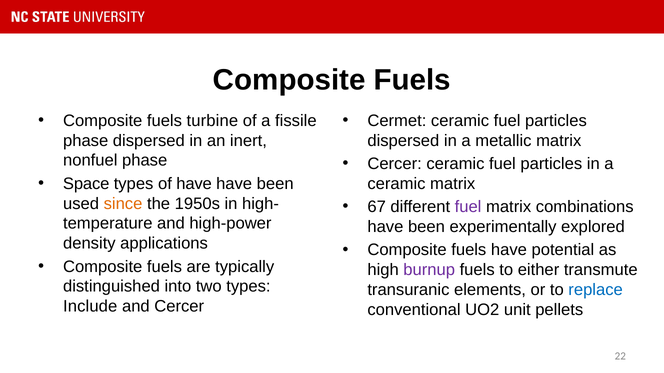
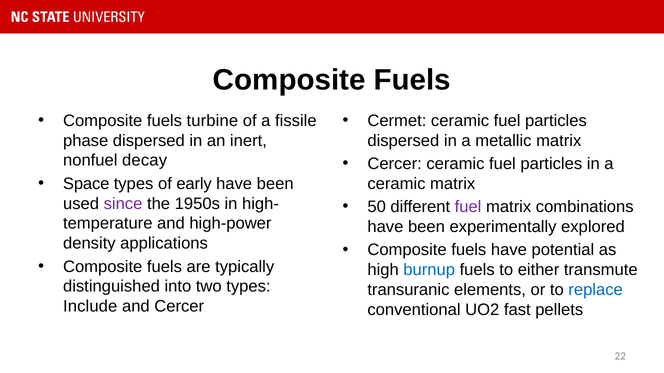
nonfuel phase: phase -> decay (145, 161)
of have: have -> early (194, 184)
since colour: orange -> purple (123, 204)
67: 67 -> 50 (377, 207)
burnup colour: purple -> blue (429, 270)
unit: unit -> fast (517, 310)
